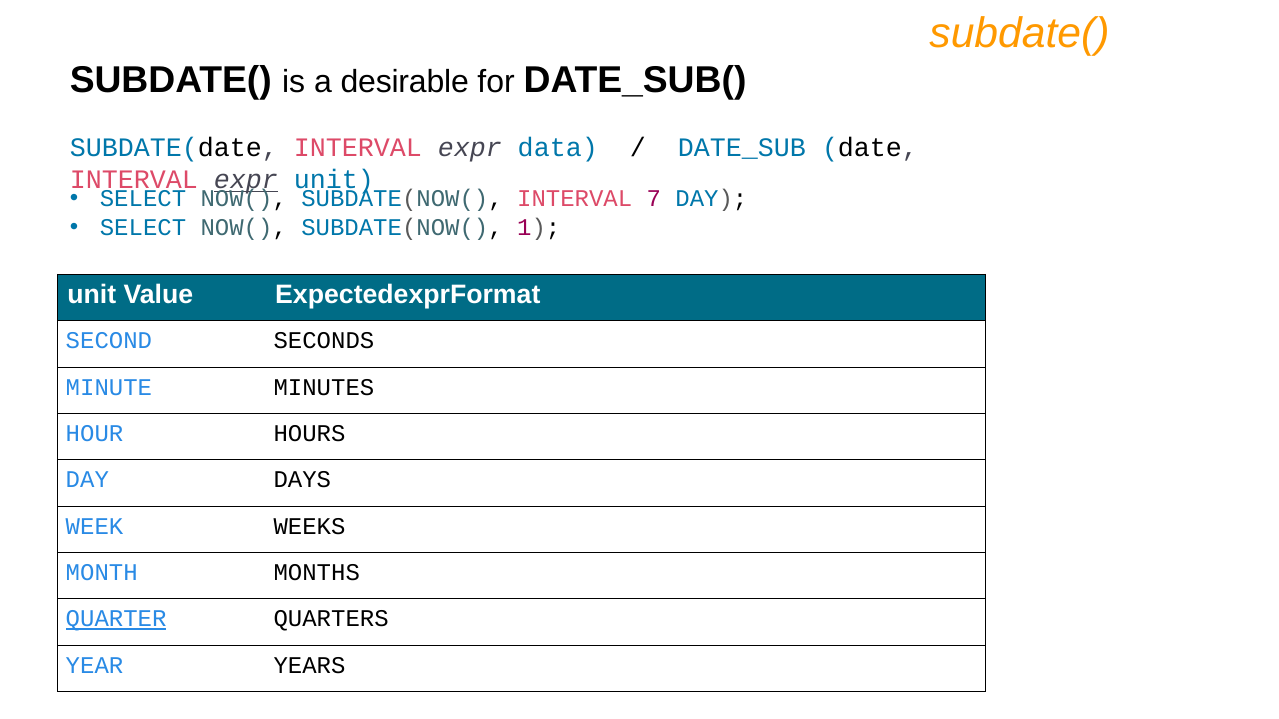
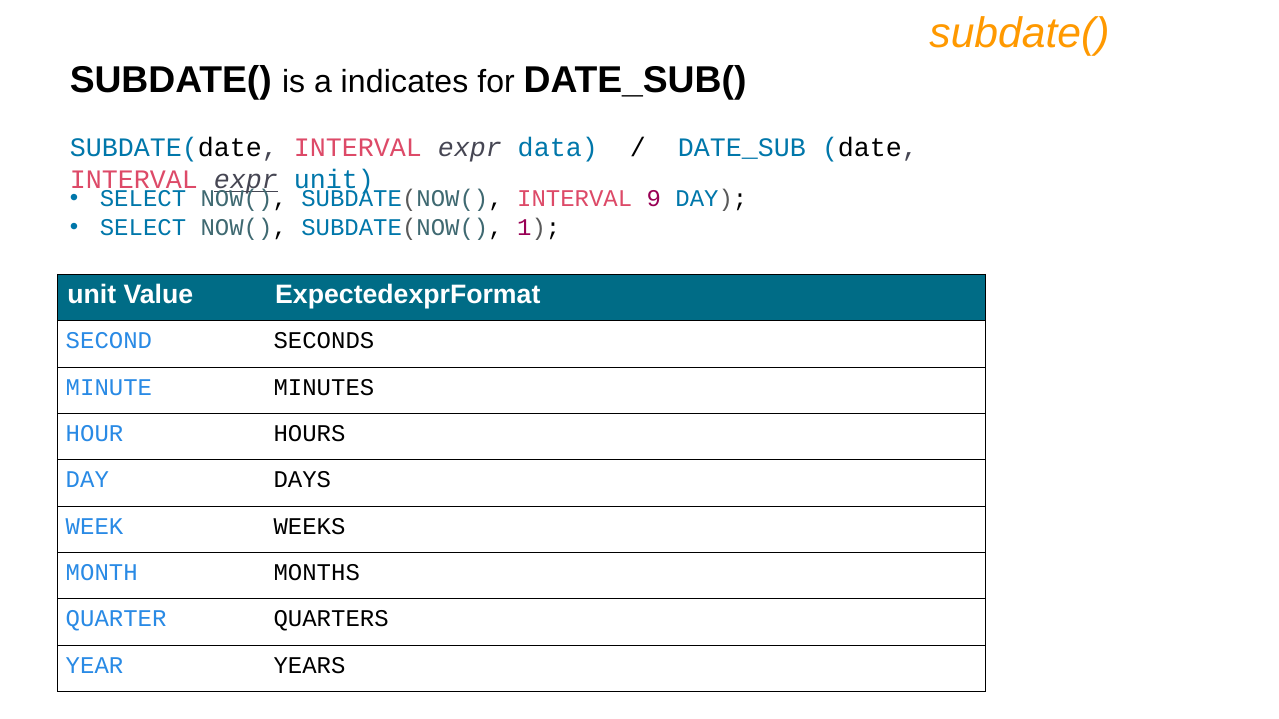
desirable: desirable -> indicates (404, 82)
7: 7 -> 9 (654, 199)
QUARTER underline: present -> none (116, 619)
